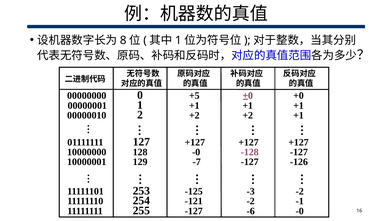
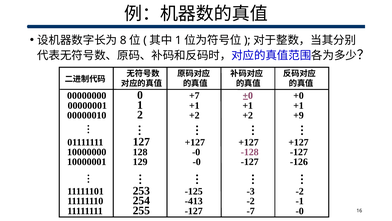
+5: +5 -> +7 (194, 95)
+1: +1 -> +9 (299, 115)
-7: -7 -> -0 (197, 162)
-121: -121 -> -413 (194, 201)
-6: -6 -> -7 (251, 211)
